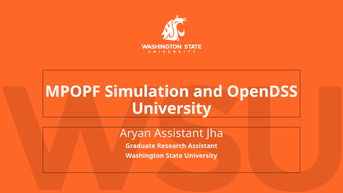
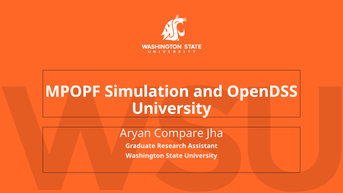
Aryan Assistant: Assistant -> Compare (179, 133)
